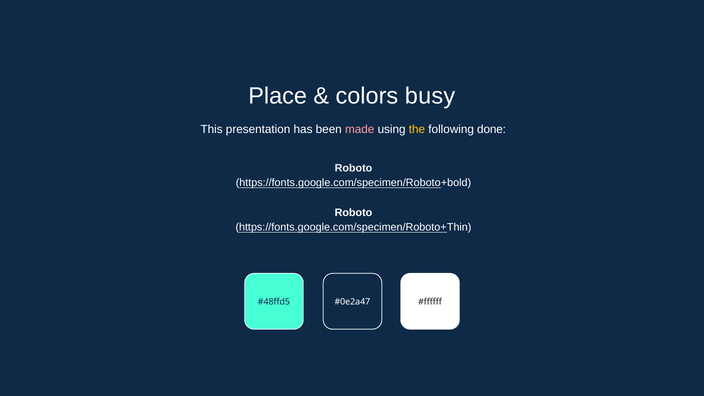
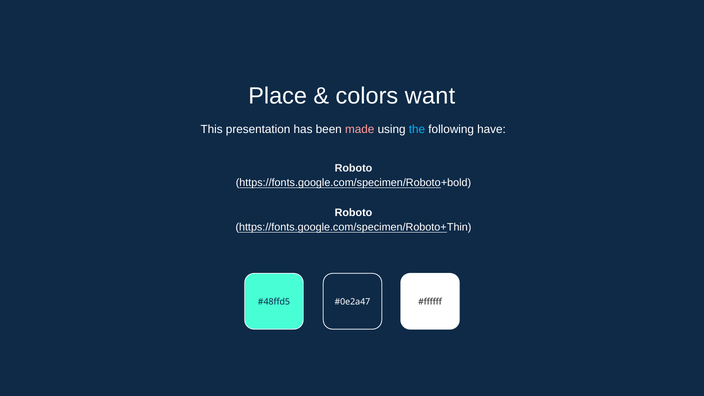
busy: busy -> want (430, 96)
the colour: yellow -> light blue (417, 129)
done: done -> have (491, 129)
